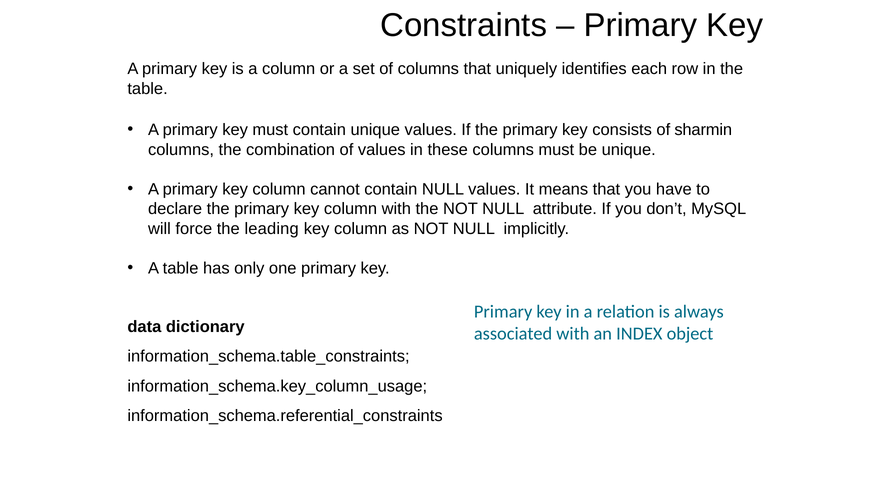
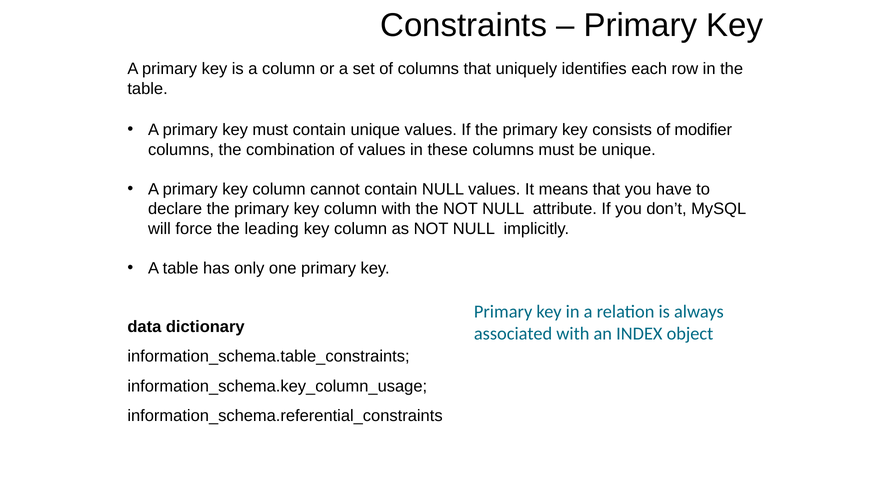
sharmin: sharmin -> modifier (703, 130)
